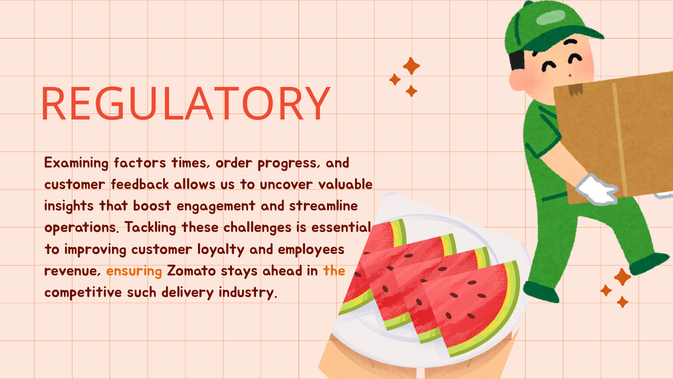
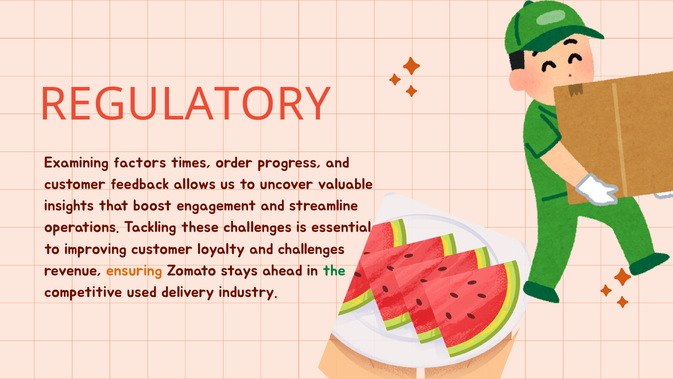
and employees: employees -> challenges (311, 249)
the colour: orange -> green (334, 270)
such: such -> used (142, 292)
